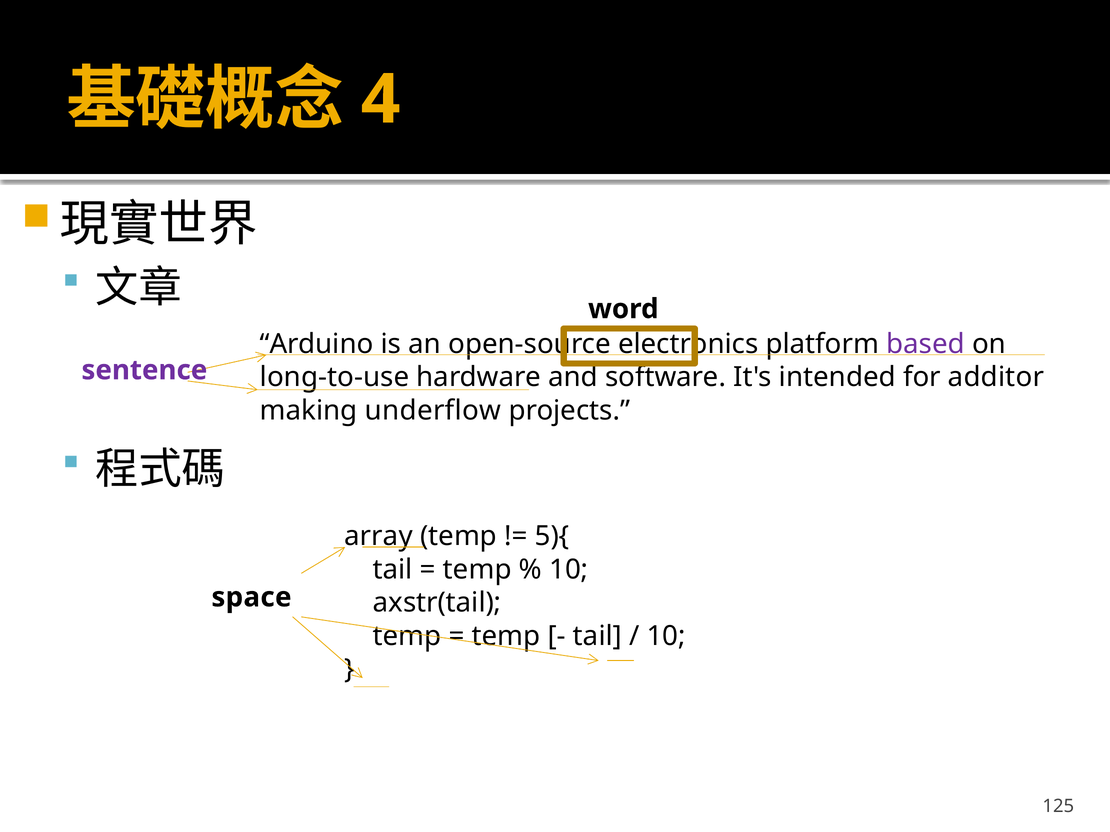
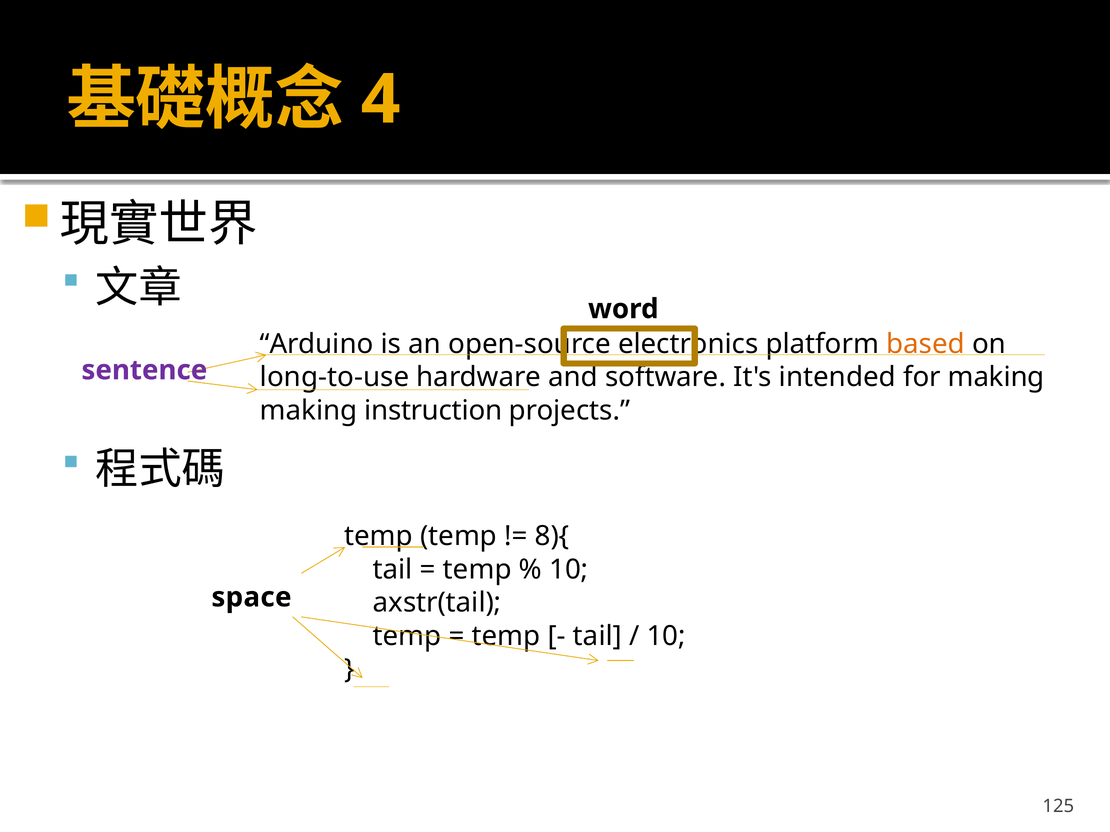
based colour: purple -> orange (926, 344)
for additor: additor -> making (996, 377)
underflow: underflow -> instruction (433, 411)
array: array -> temp (378, 536)
5){: 5){ -> 8){ (552, 536)
